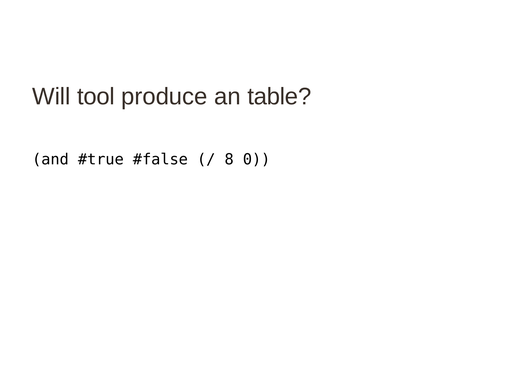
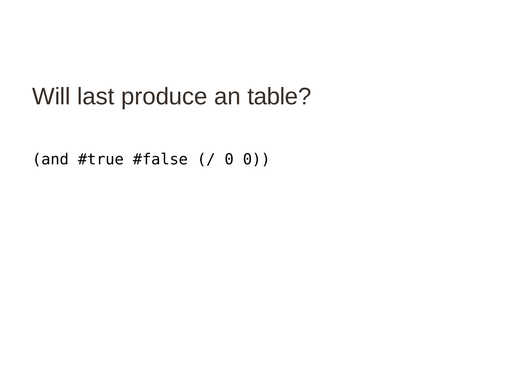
tool: tool -> last (96, 96)
8: 8 -> 0 (229, 159)
